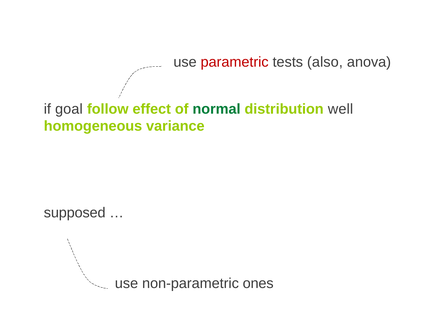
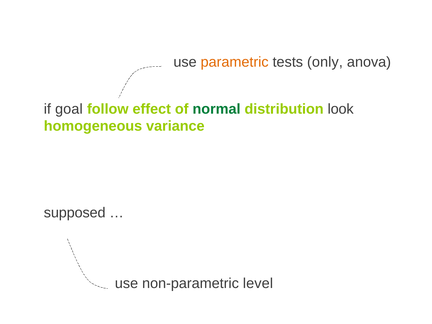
parametric colour: red -> orange (235, 62)
also: also -> only (325, 62)
well: well -> look (341, 109)
ones: ones -> level (258, 283)
